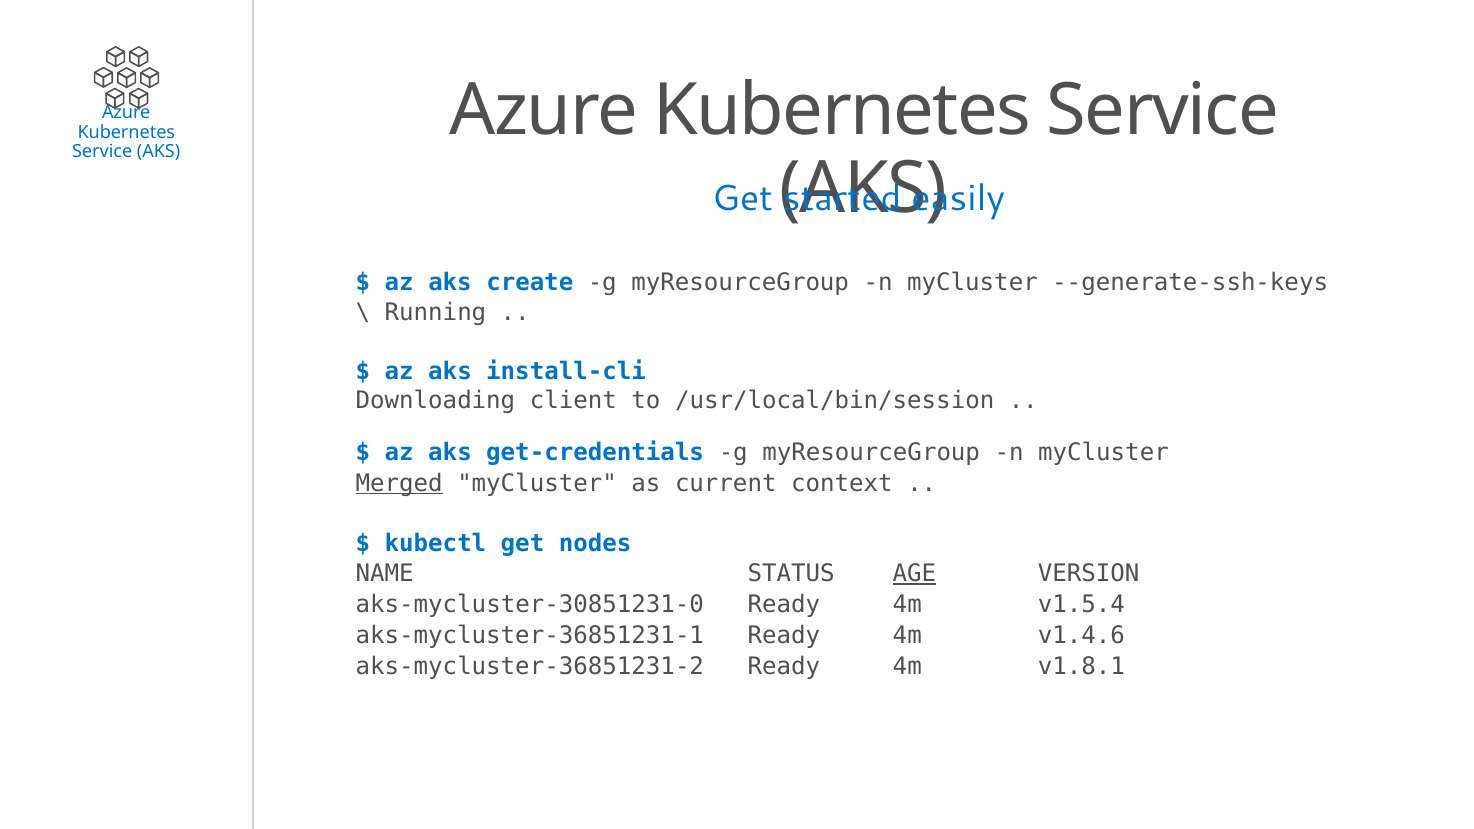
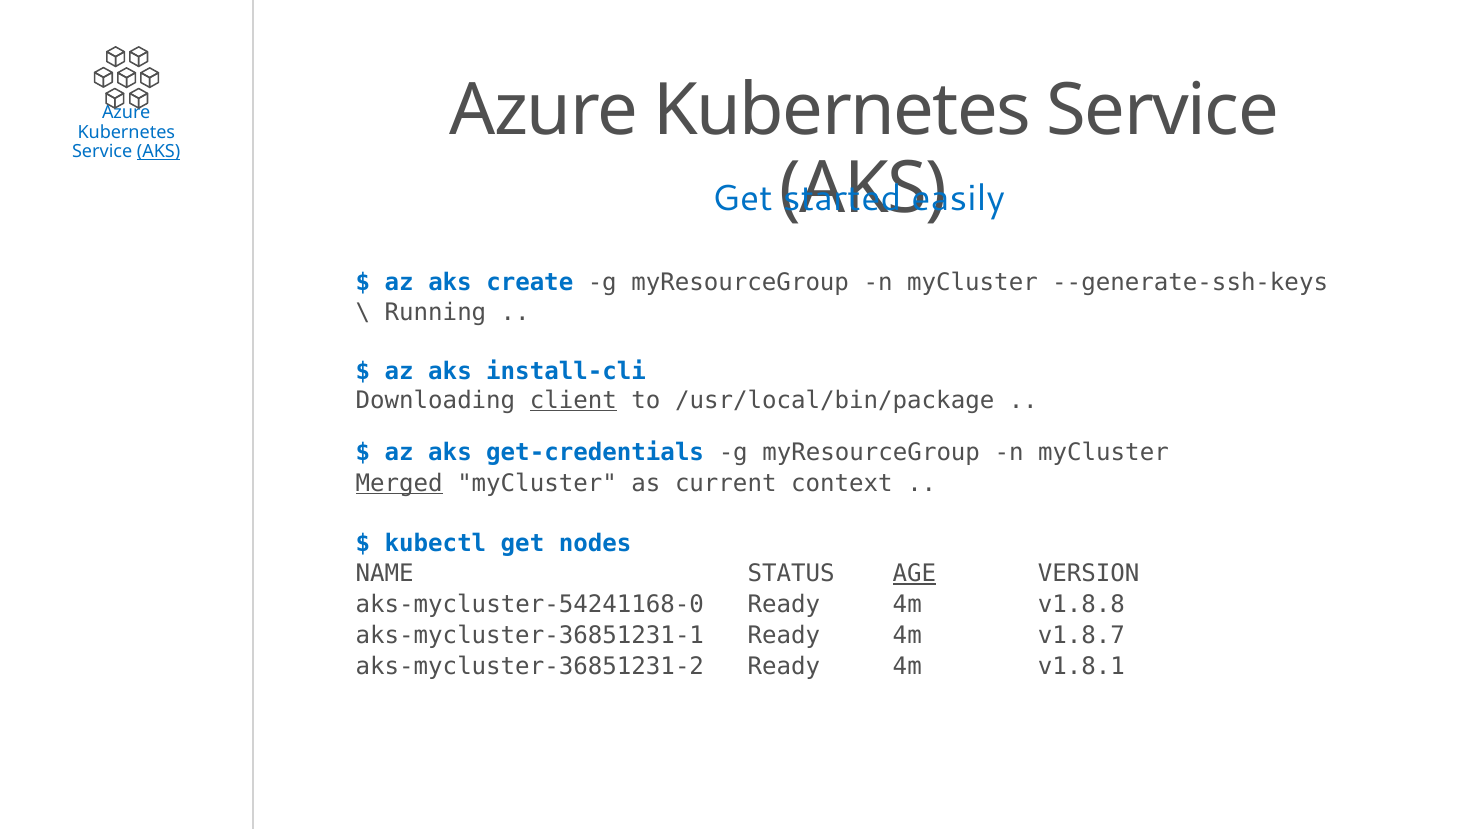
AKS underline: none -> present (159, 152)
client underline: none -> present (573, 400)
/usr/local/bin/session: /usr/local/bin/session -> /usr/local/bin/package (835, 400)
aks-mycluster-30851231-0: aks-mycluster-30851231-0 -> aks-mycluster-54241168-0 (530, 605)
v1.5.4: v1.5.4 -> v1.8.8 (1081, 605)
v1.4.6: v1.4.6 -> v1.8.7 (1081, 636)
